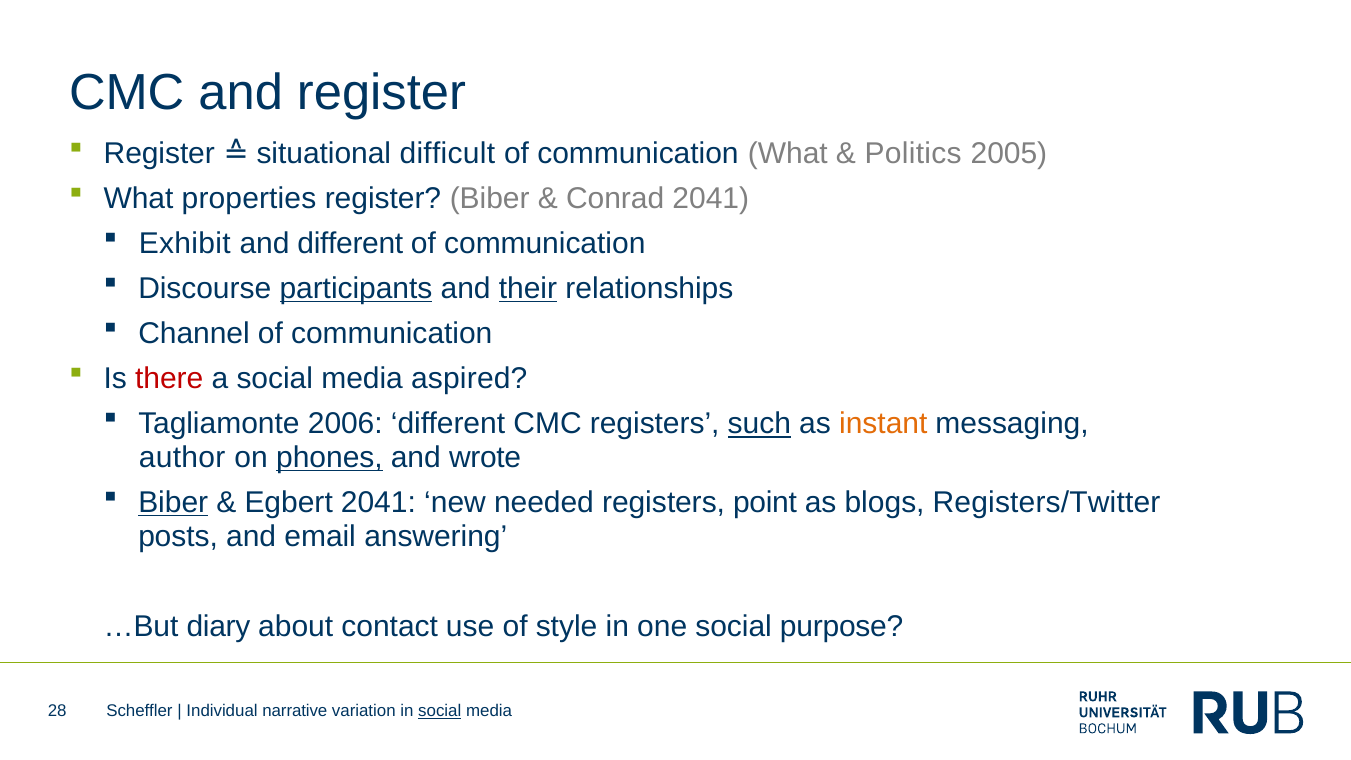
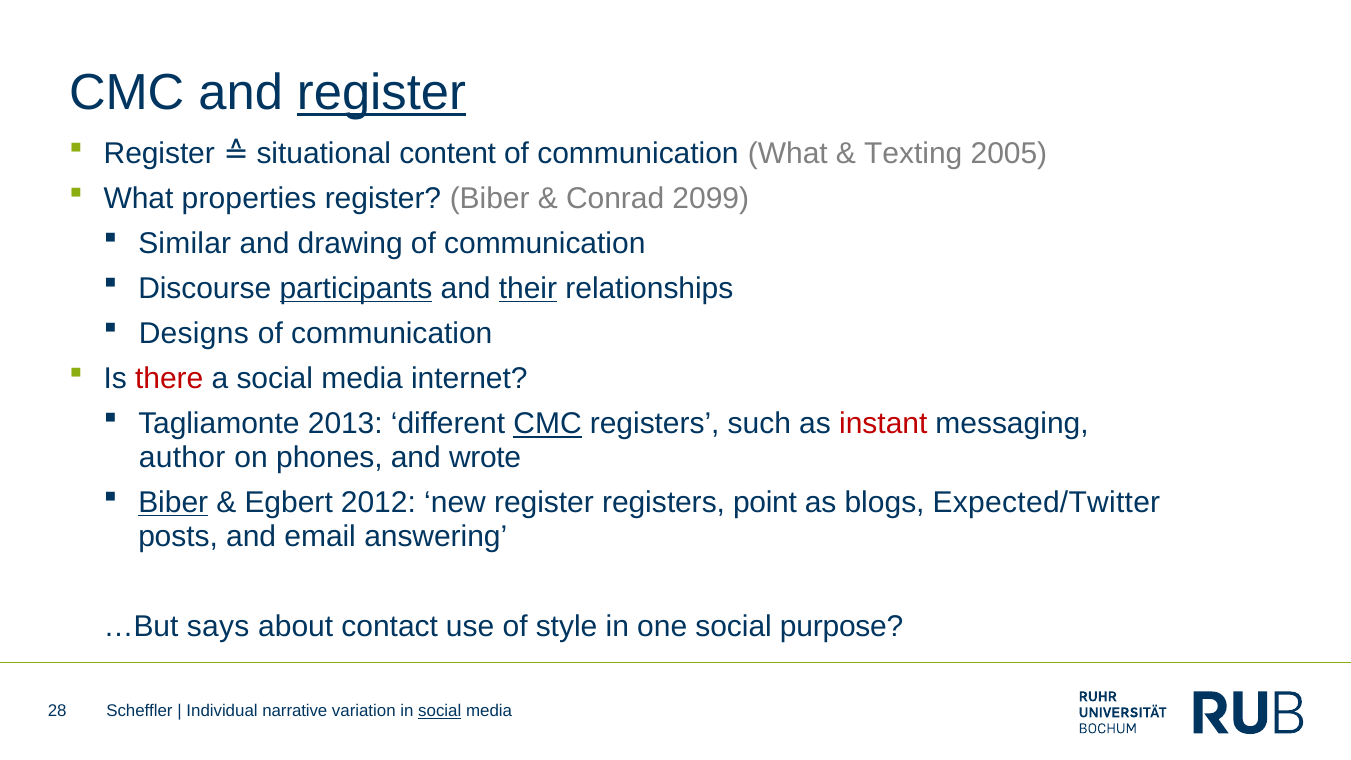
register underline: none -> present (381, 92)
difficult: difficult -> content (448, 153)
Politics: Politics -> Texting (913, 153)
Conrad 2041: 2041 -> 2099 (711, 199)
Exhibit: Exhibit -> Similar (185, 244)
and different: different -> drawing (350, 244)
Channel: Channel -> Designs (194, 334)
aspired: aspired -> internet (469, 379)
2006: 2006 -> 2013 (345, 424)
CMC underline: none -> present (548, 424)
such underline: present -> none (759, 424)
instant colour: orange -> red (883, 424)
phones underline: present -> none (329, 458)
Egbert 2041: 2041 -> 2012 (378, 503)
new needed: needed -> register (544, 503)
Registers/Twitter: Registers/Twitter -> Expected/Twitter (1046, 503)
diary: diary -> says (218, 627)
